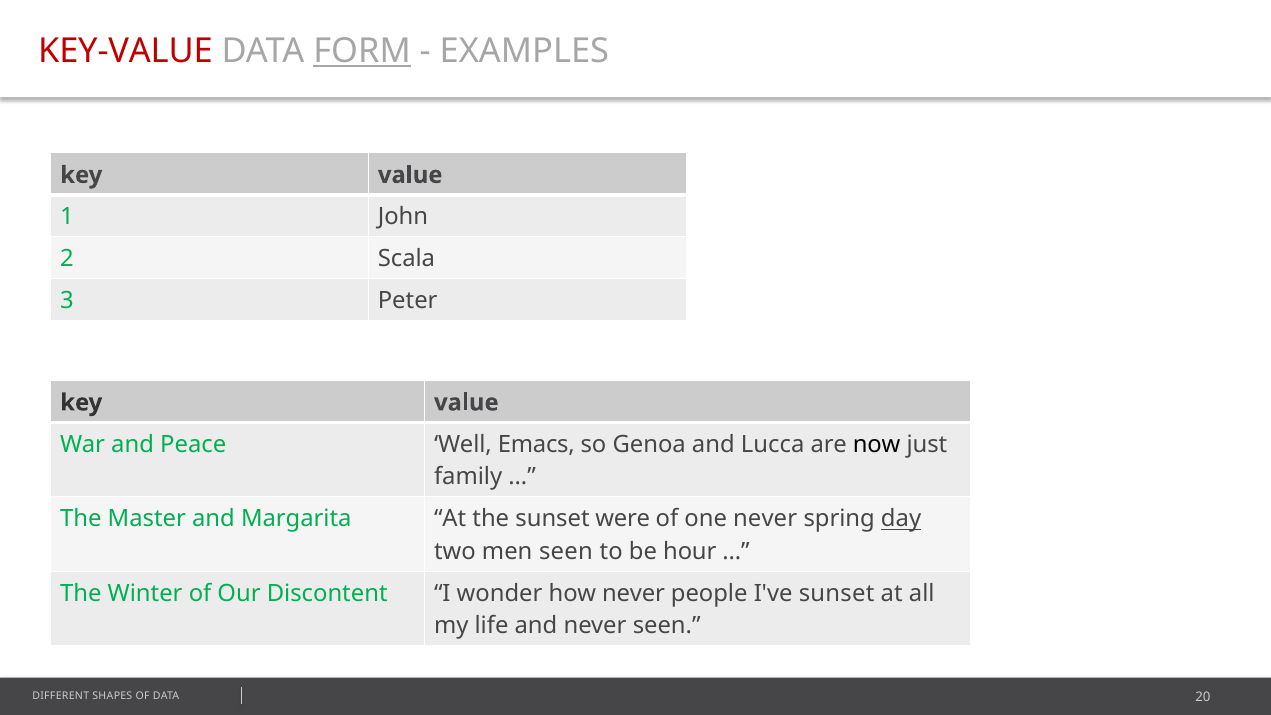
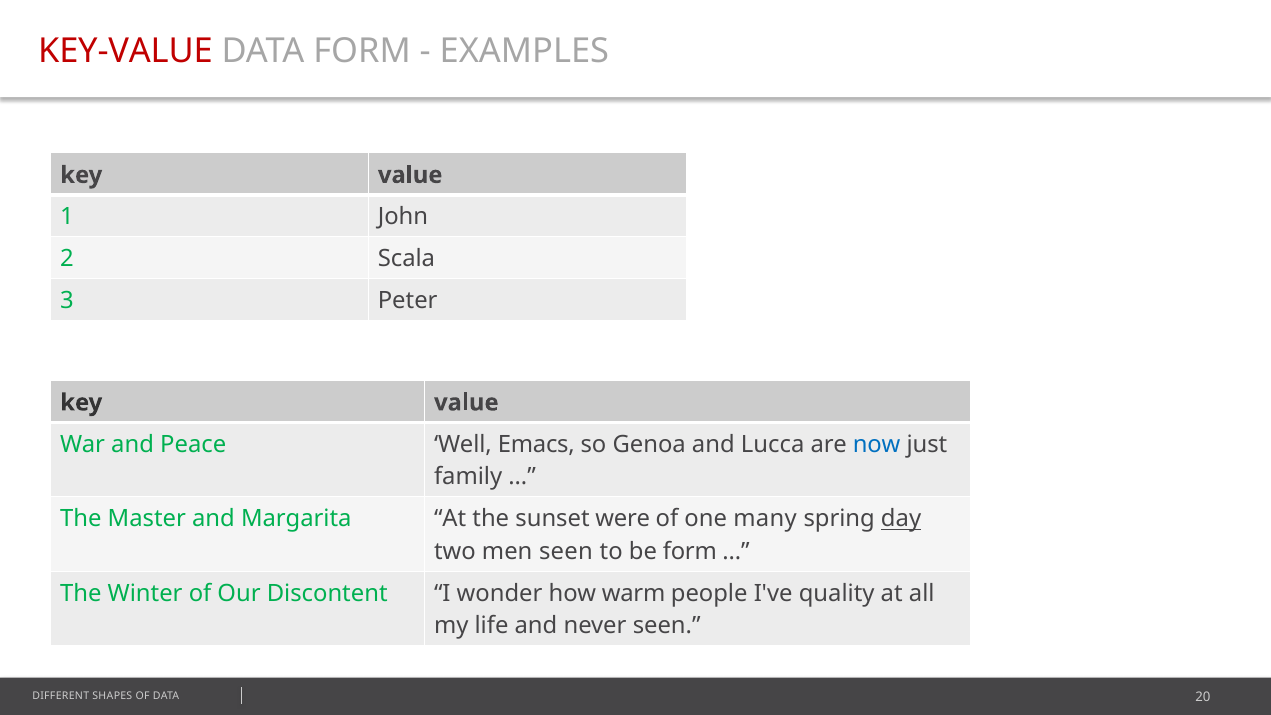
FORM underline: present -> none (362, 51)
now colour: black -> blue (877, 445)
one never: never -> many (765, 519)
be hour: hour -> form (690, 551)
how never: never -> warm (634, 593)
I've sunset: sunset -> quality (837, 593)
